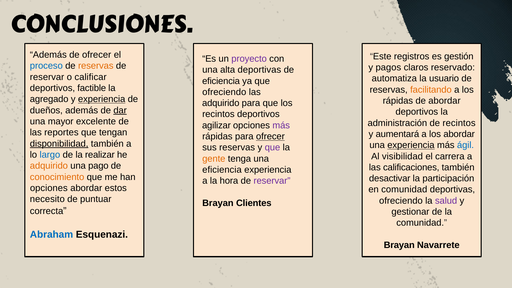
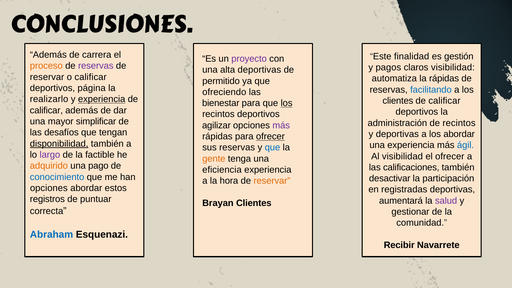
de ofrecer: ofrecer -> carrera (97, 55)
registros: registros -> finalidad (412, 56)
proceso colour: blue -> orange (46, 66)
reservas colour: orange -> purple (96, 66)
claros reservado: reservado -> visibilidad (453, 67)
la usuario: usuario -> rápidas (444, 79)
eficiencia: eficiencia -> permitido (221, 81)
factible: factible -> página (92, 88)
facilitando colour: orange -> blue (431, 90)
agregado: agregado -> realizarlo (49, 99)
rápidas: rápidas -> clientes (398, 101)
abordar: abordar -> calificar (444, 101)
adquirido: adquirido -> bienestar (221, 103)
los underline: none -> present (287, 103)
dueños: dueños -> calificar (46, 110)
dar underline: present -> none (120, 110)
excelente: excelente -> simplificar (96, 121)
reportes: reportes -> desafíos (61, 133)
y aumentará: aumentará -> deportivas (397, 134)
experiencia underline: present -> none (411, 145)
que colour: purple -> blue (272, 148)
largo colour: blue -> purple (50, 155)
realizar: realizar -> factible (100, 155)
el carrera: carrera -> ofrecer (450, 156)
conocimiento colour: orange -> blue (57, 177)
reservar colour: purple -> orange (272, 181)
en comunidad: comunidad -> registradas (404, 190)
necesito: necesito -> registros (47, 199)
ofreciendo: ofreciendo -> aumentará (401, 201)
Brayan: Brayan -> Recibir (399, 245)
